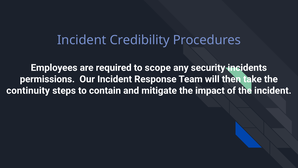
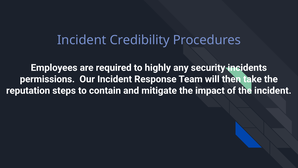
scope: scope -> highly (158, 68)
continuity: continuity -> reputation (28, 90)
